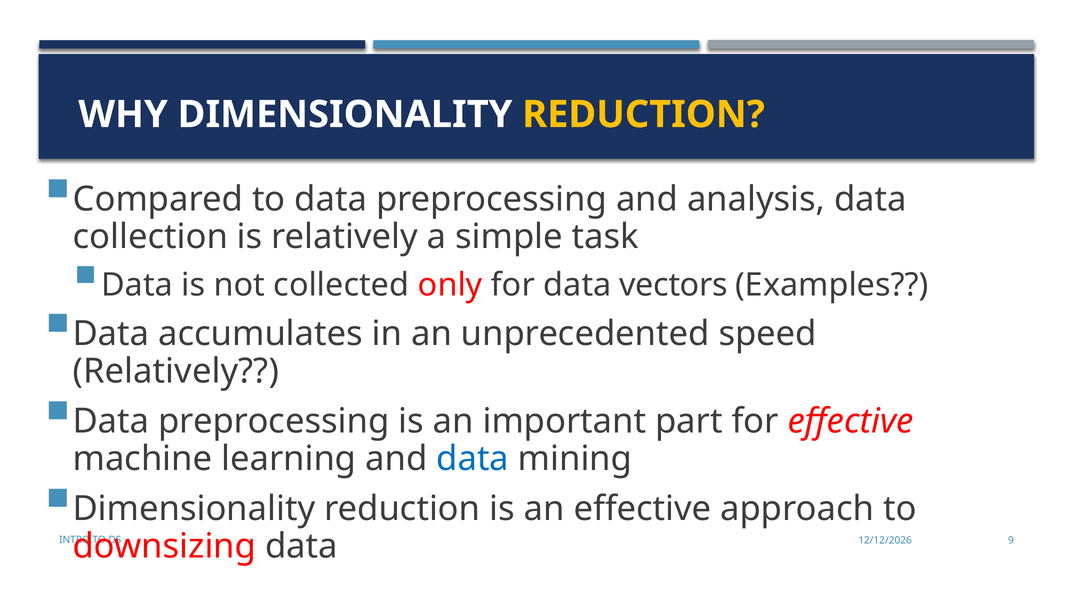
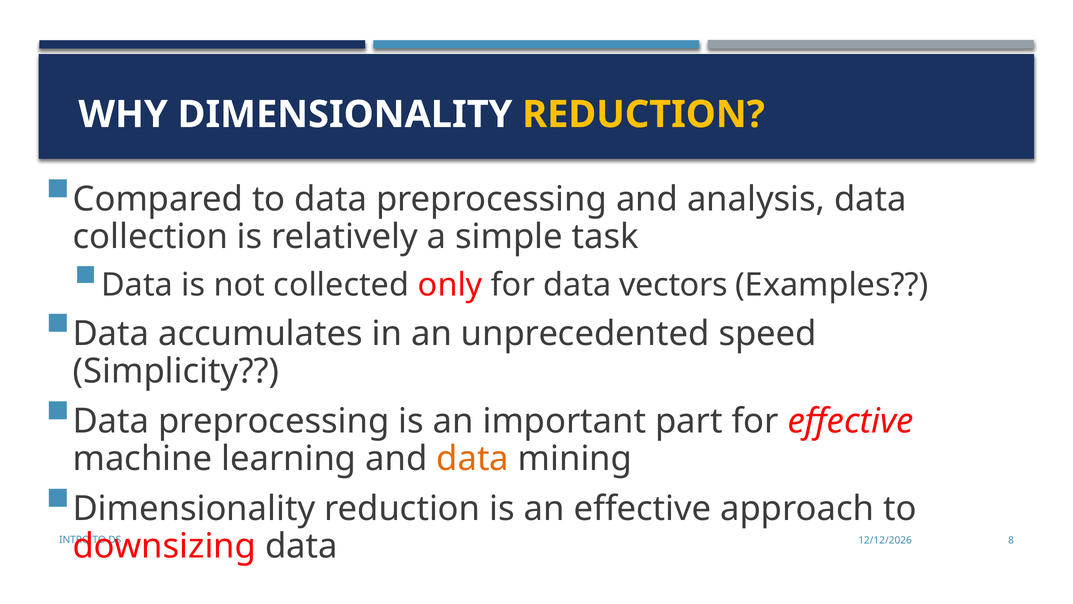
Relatively: Relatively -> Simplicity (176, 371)
data colour: blue -> orange (473, 458)
9: 9 -> 8 (1011, 540)
